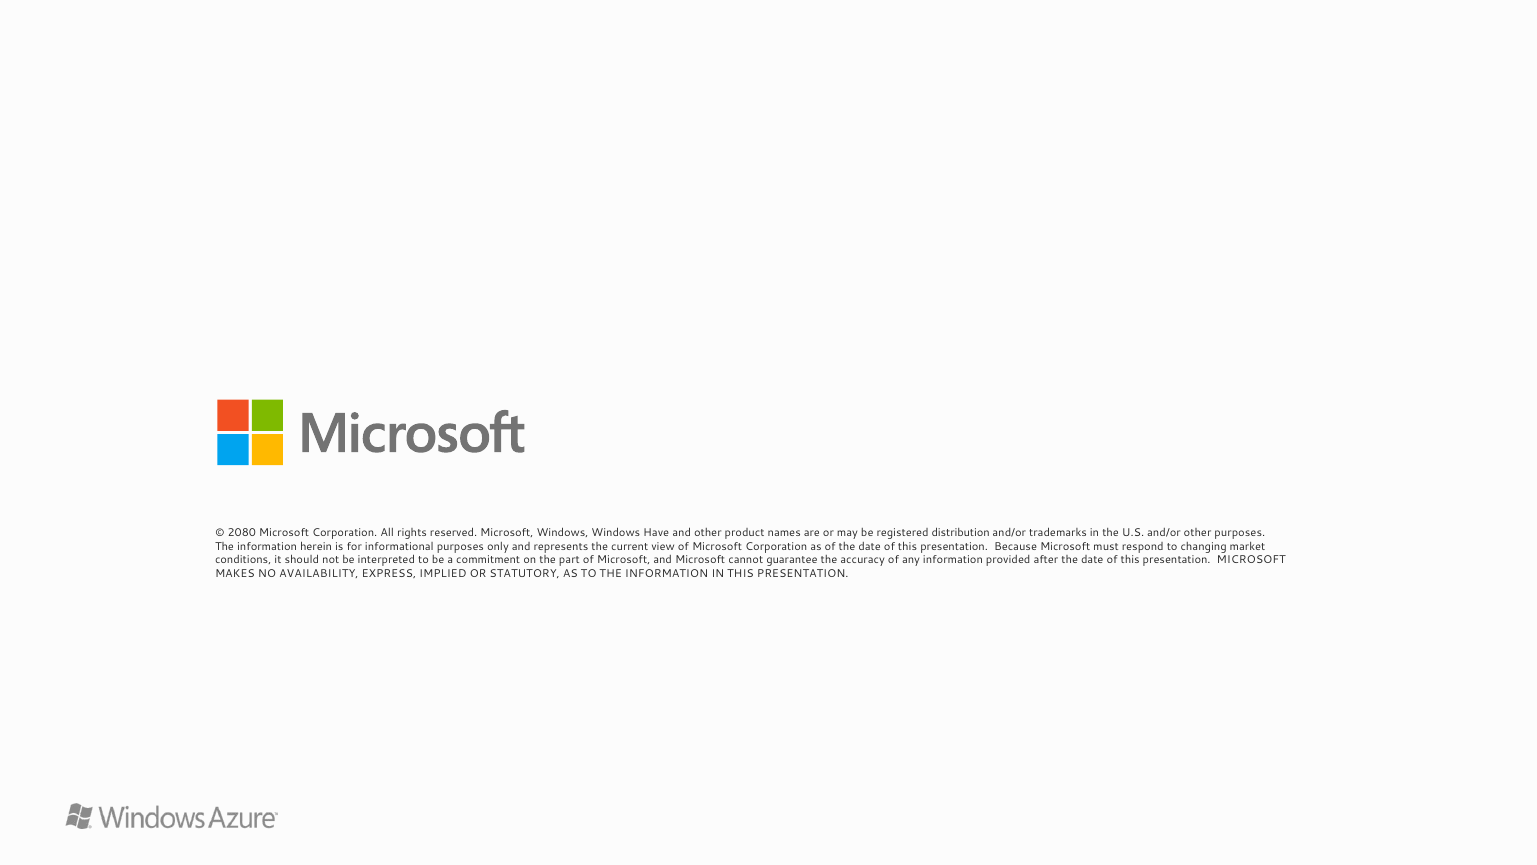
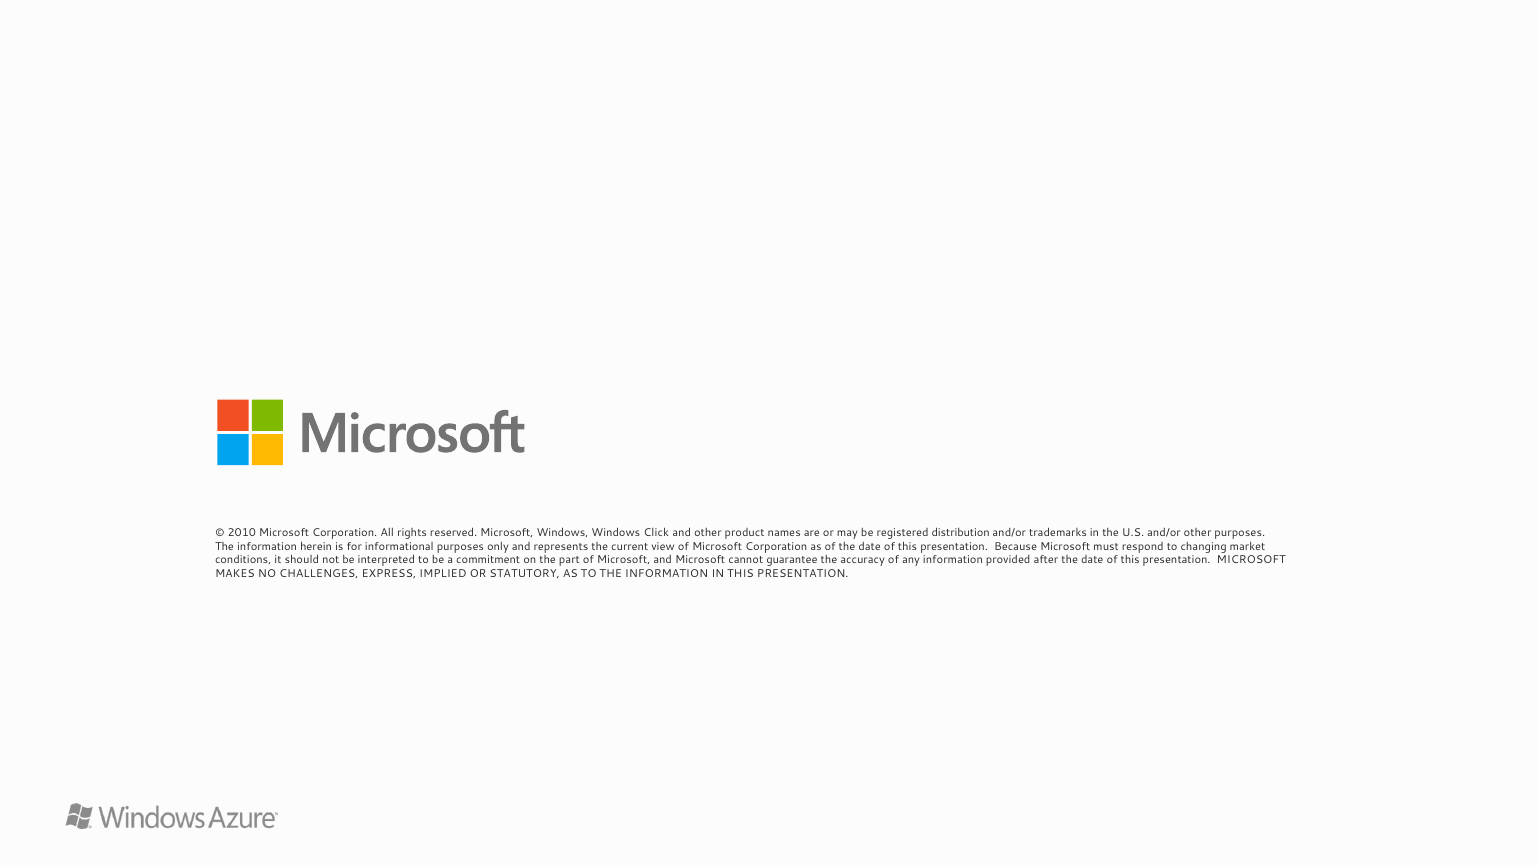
2080: 2080 -> 2010 (242, 533)
Have: Have -> Click (656, 533)
AVAILABILITY: AVAILABILITY -> CHALLENGES (319, 573)
